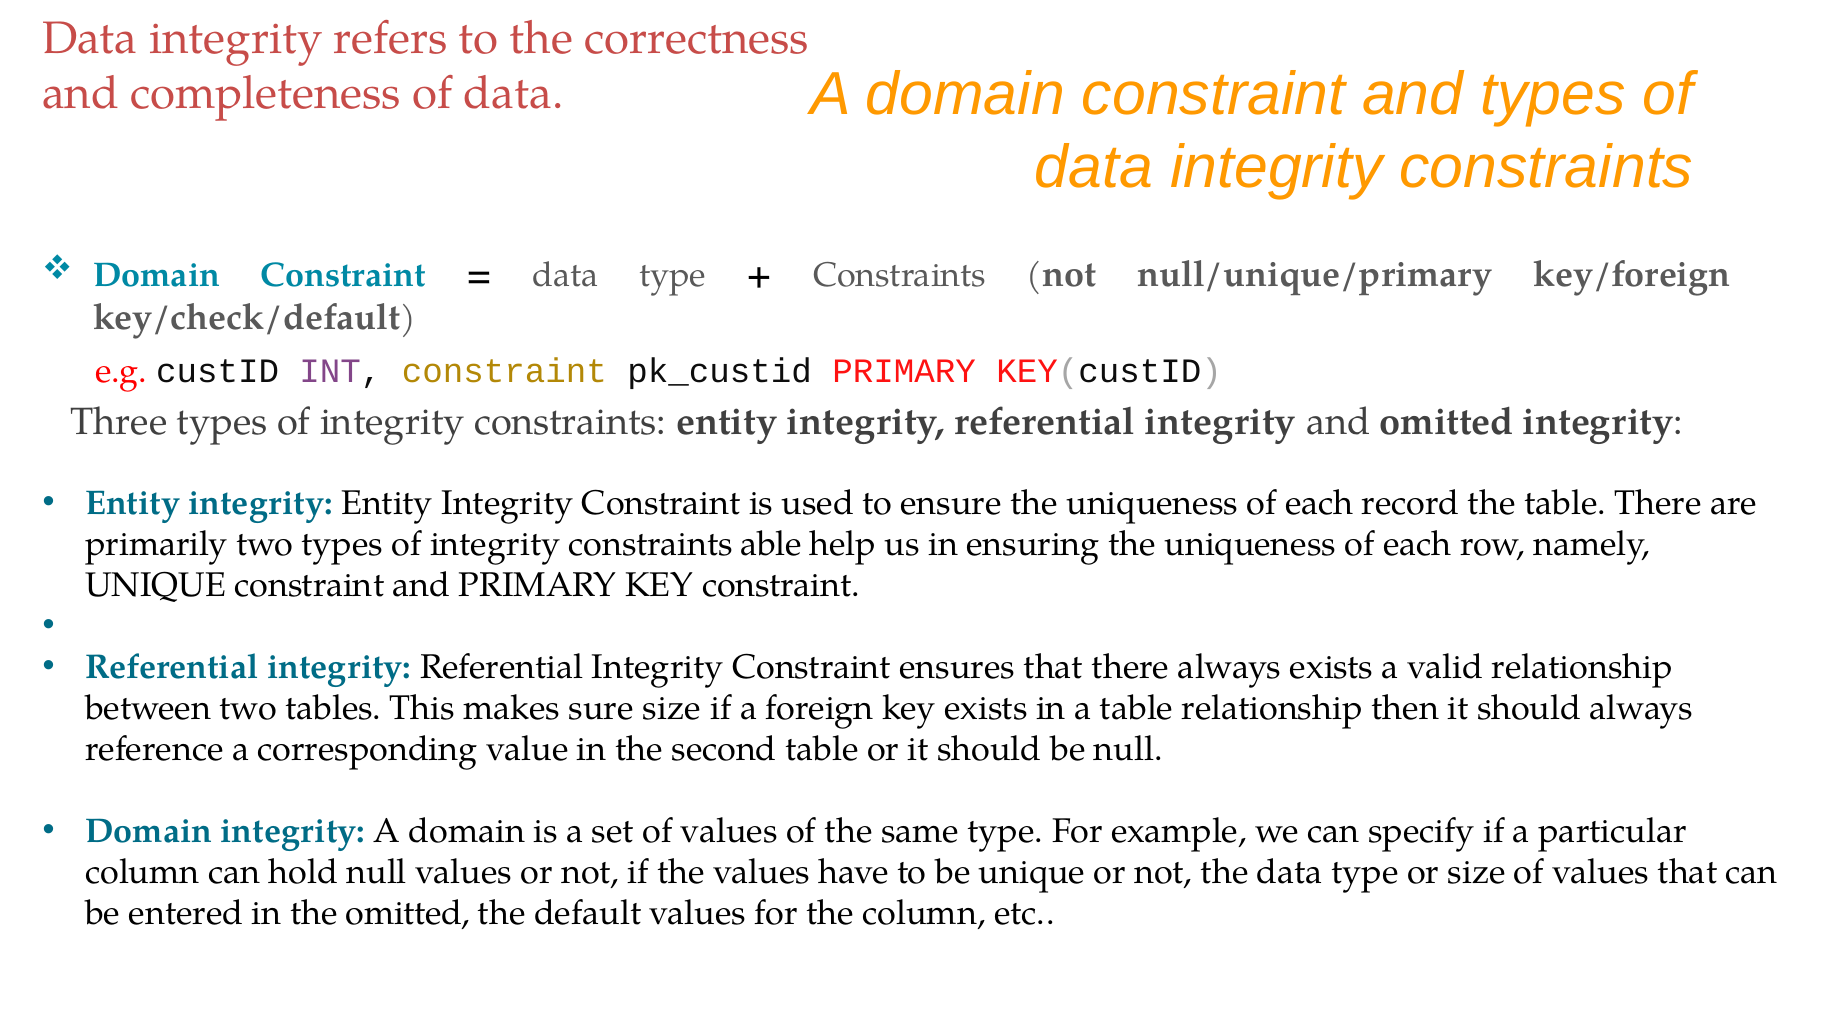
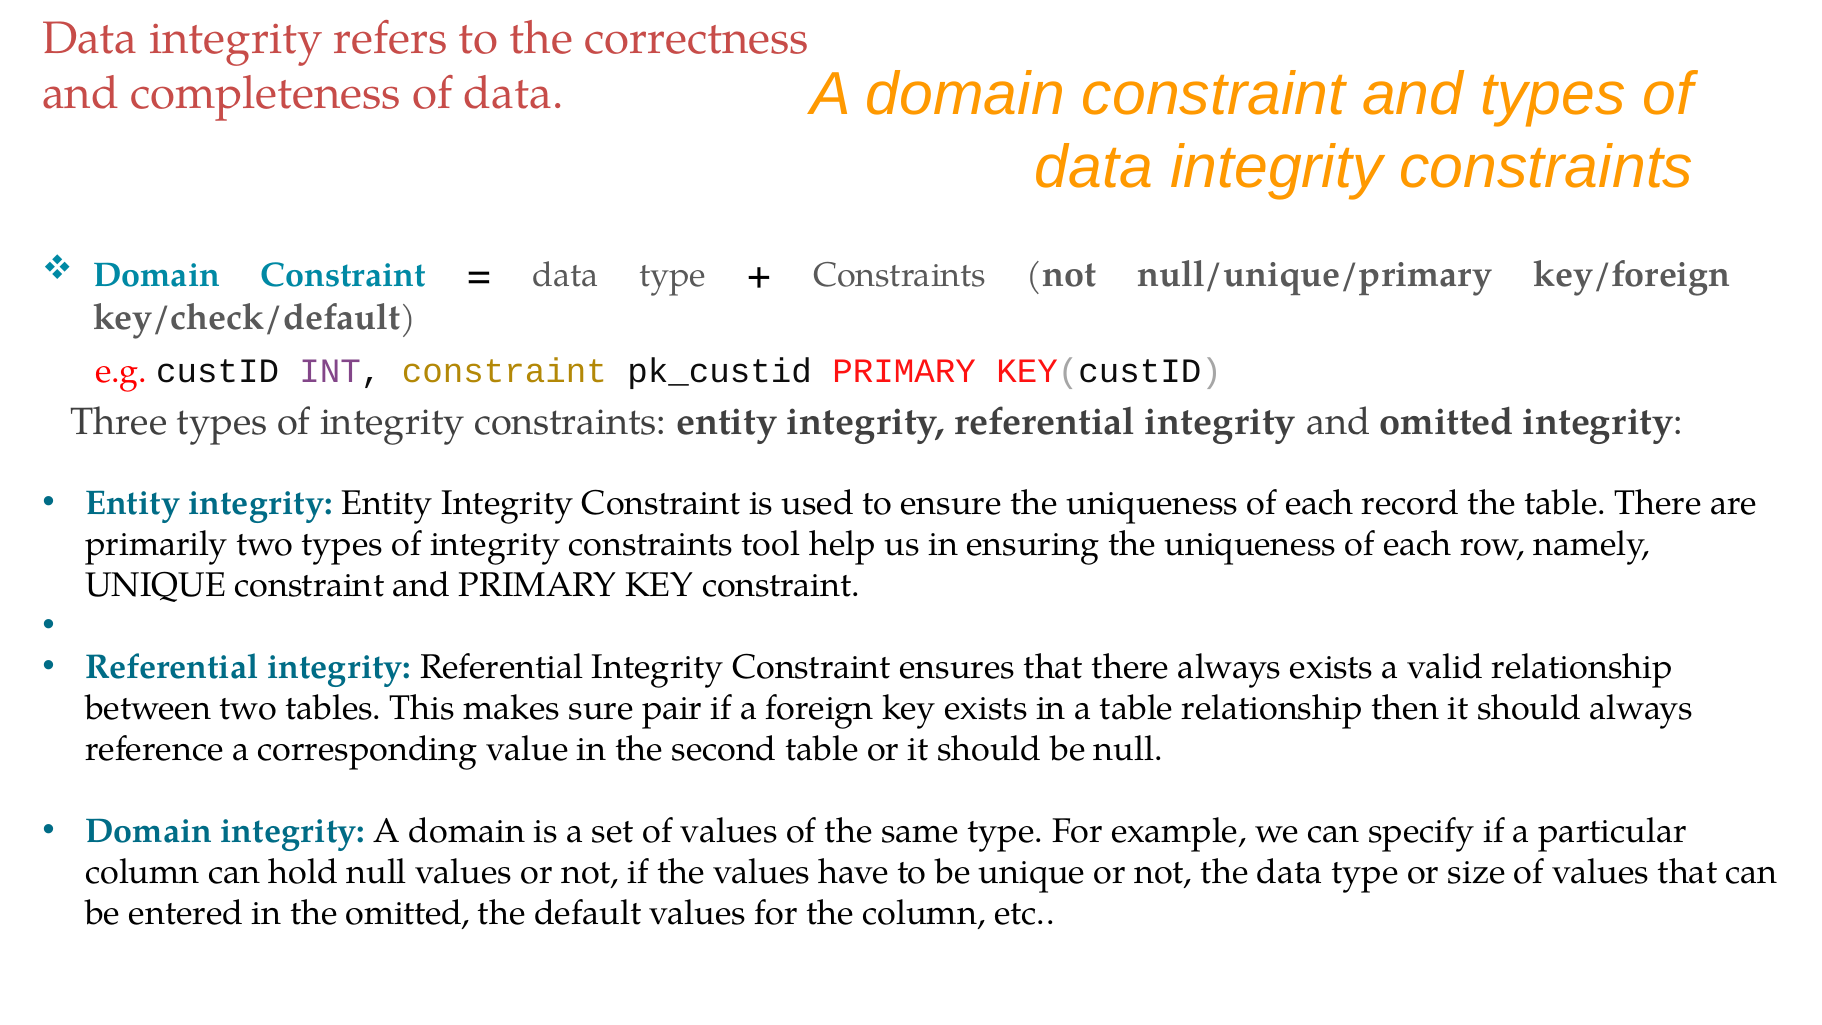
able: able -> tool (771, 544)
sure size: size -> pair (672, 708)
